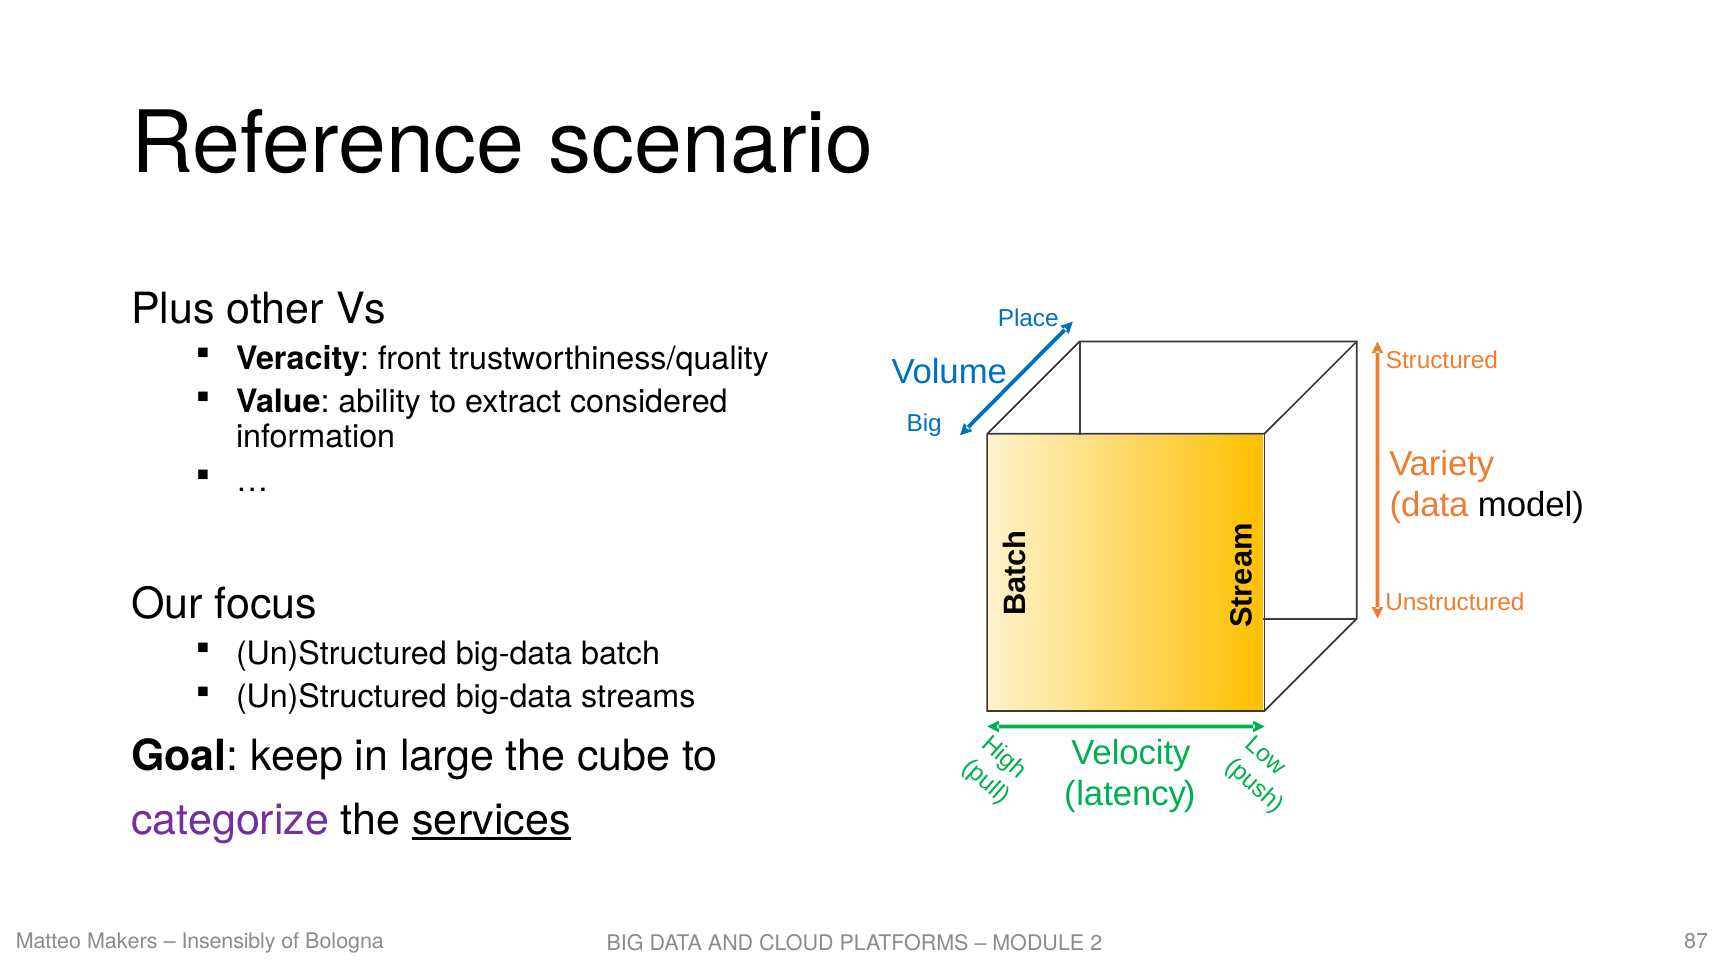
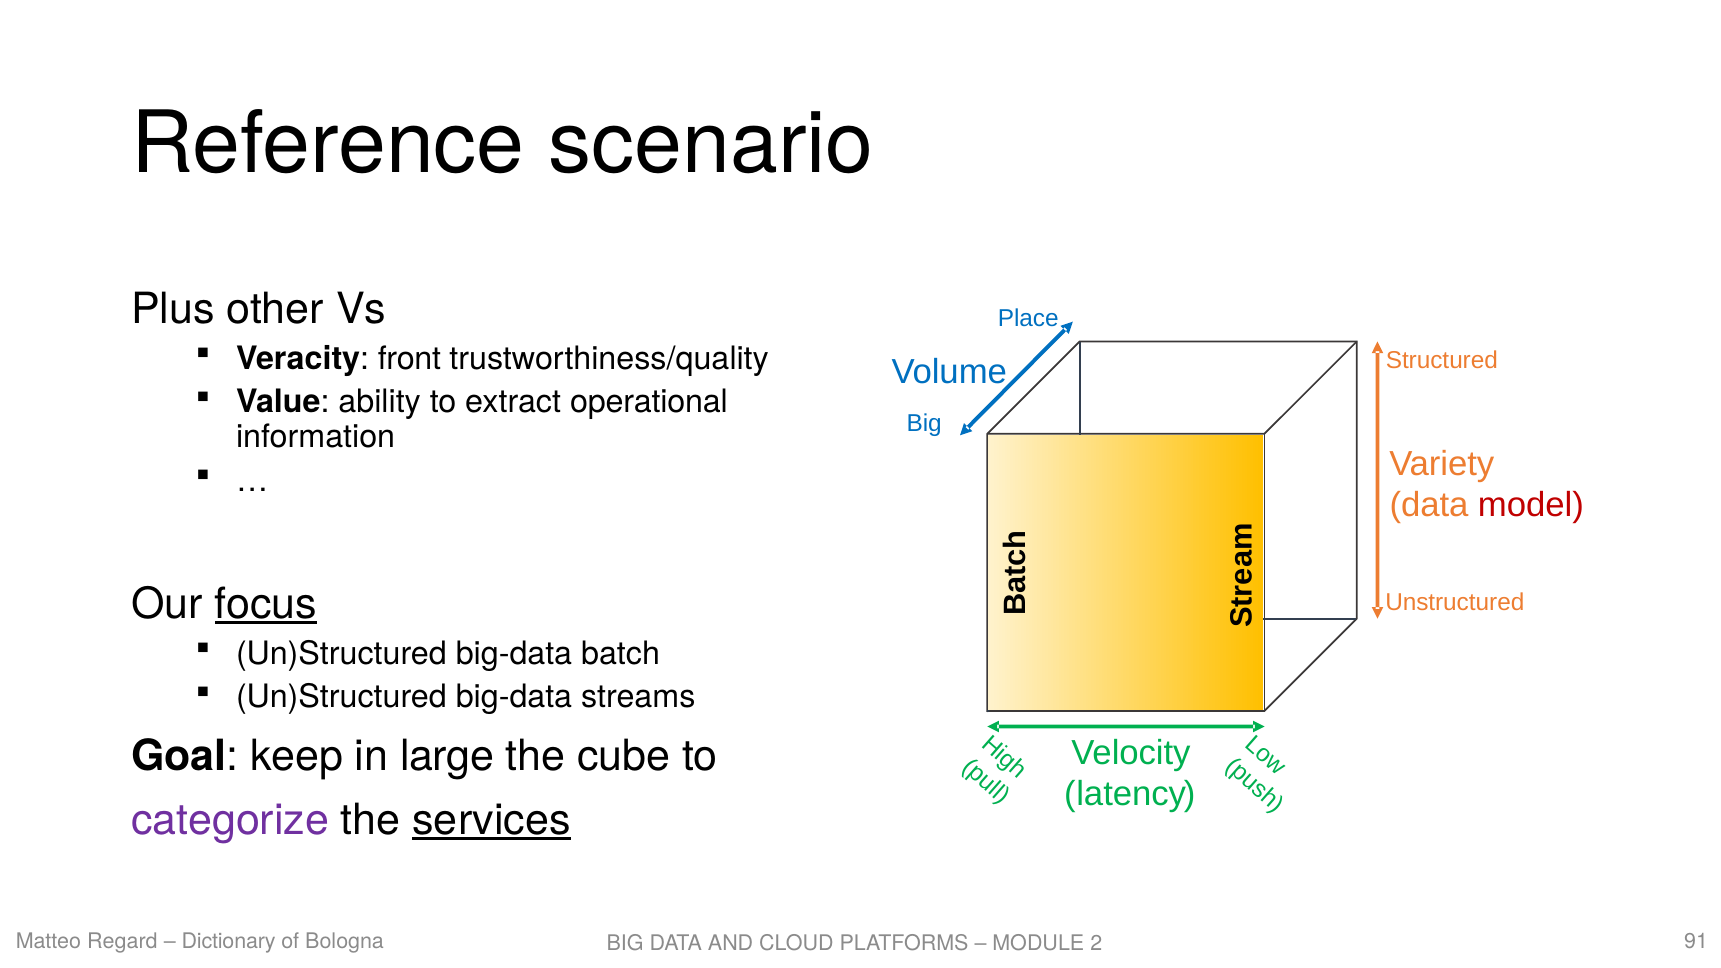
considered: considered -> operational (649, 402)
model colour: black -> red (1531, 505)
focus underline: none -> present (266, 604)
Makers: Makers -> Regard (122, 941)
Insensibly: Insensibly -> Dictionary (229, 941)
87: 87 -> 91 (1696, 941)
